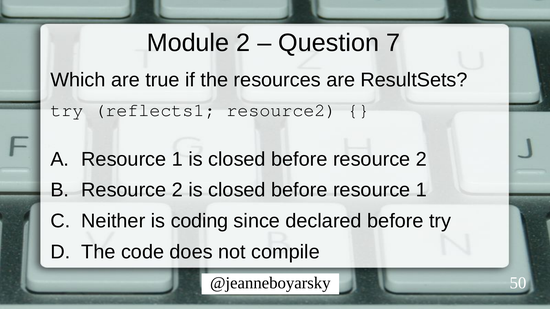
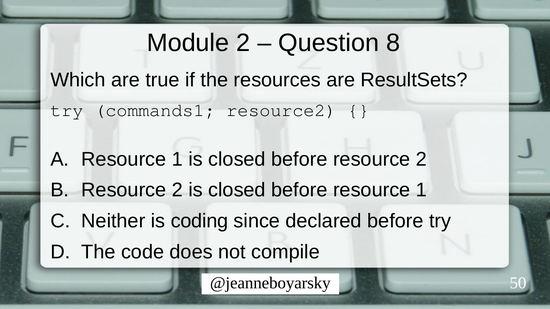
7: 7 -> 8 (393, 43)
reflects1: reflects1 -> commands1 (155, 110)
